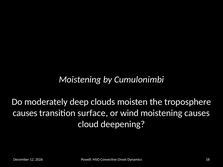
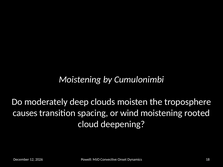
surface: surface -> spacing (93, 113)
moistening causes: causes -> rooted (197, 113)
